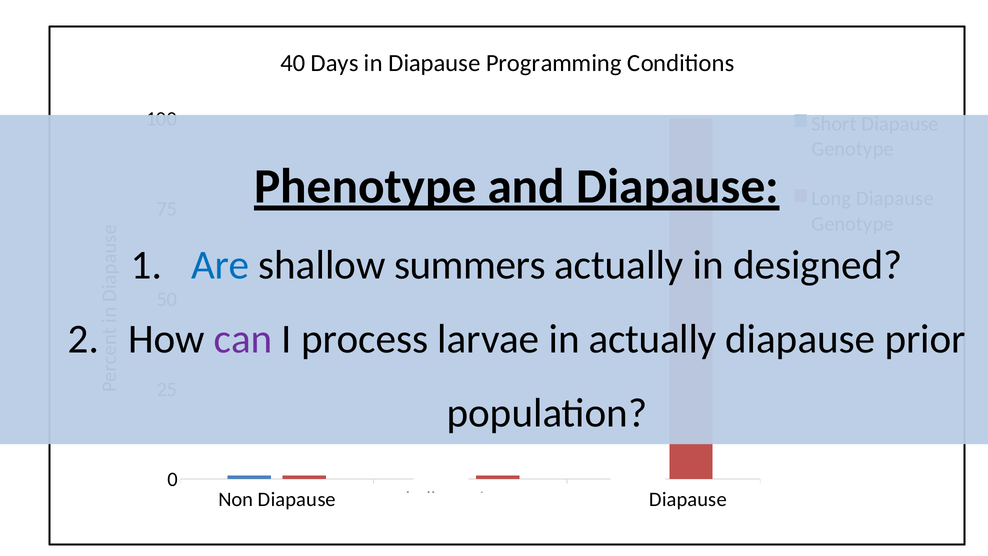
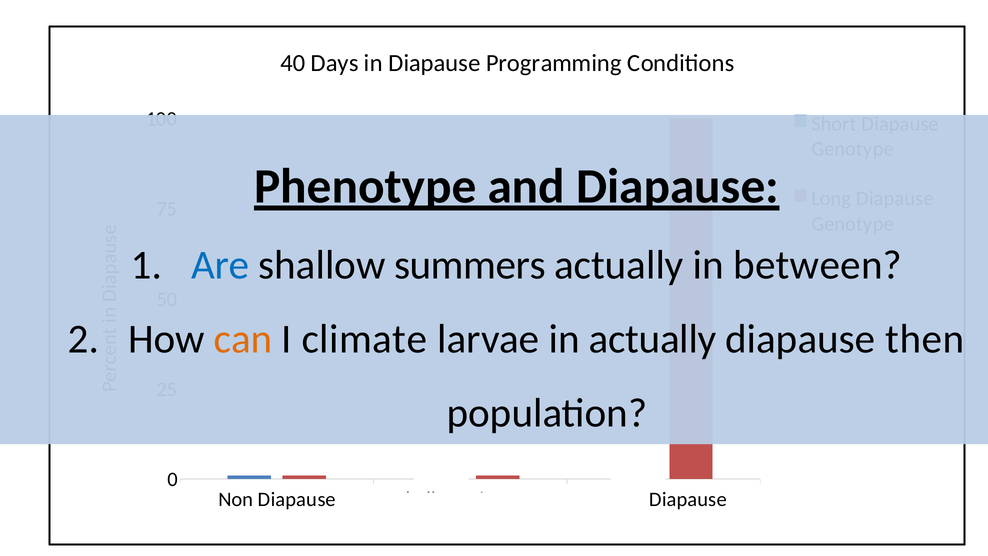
designed: designed -> between (818, 265)
can colour: purple -> orange (243, 339)
process: process -> climate (364, 339)
prior: prior -> then (925, 339)
